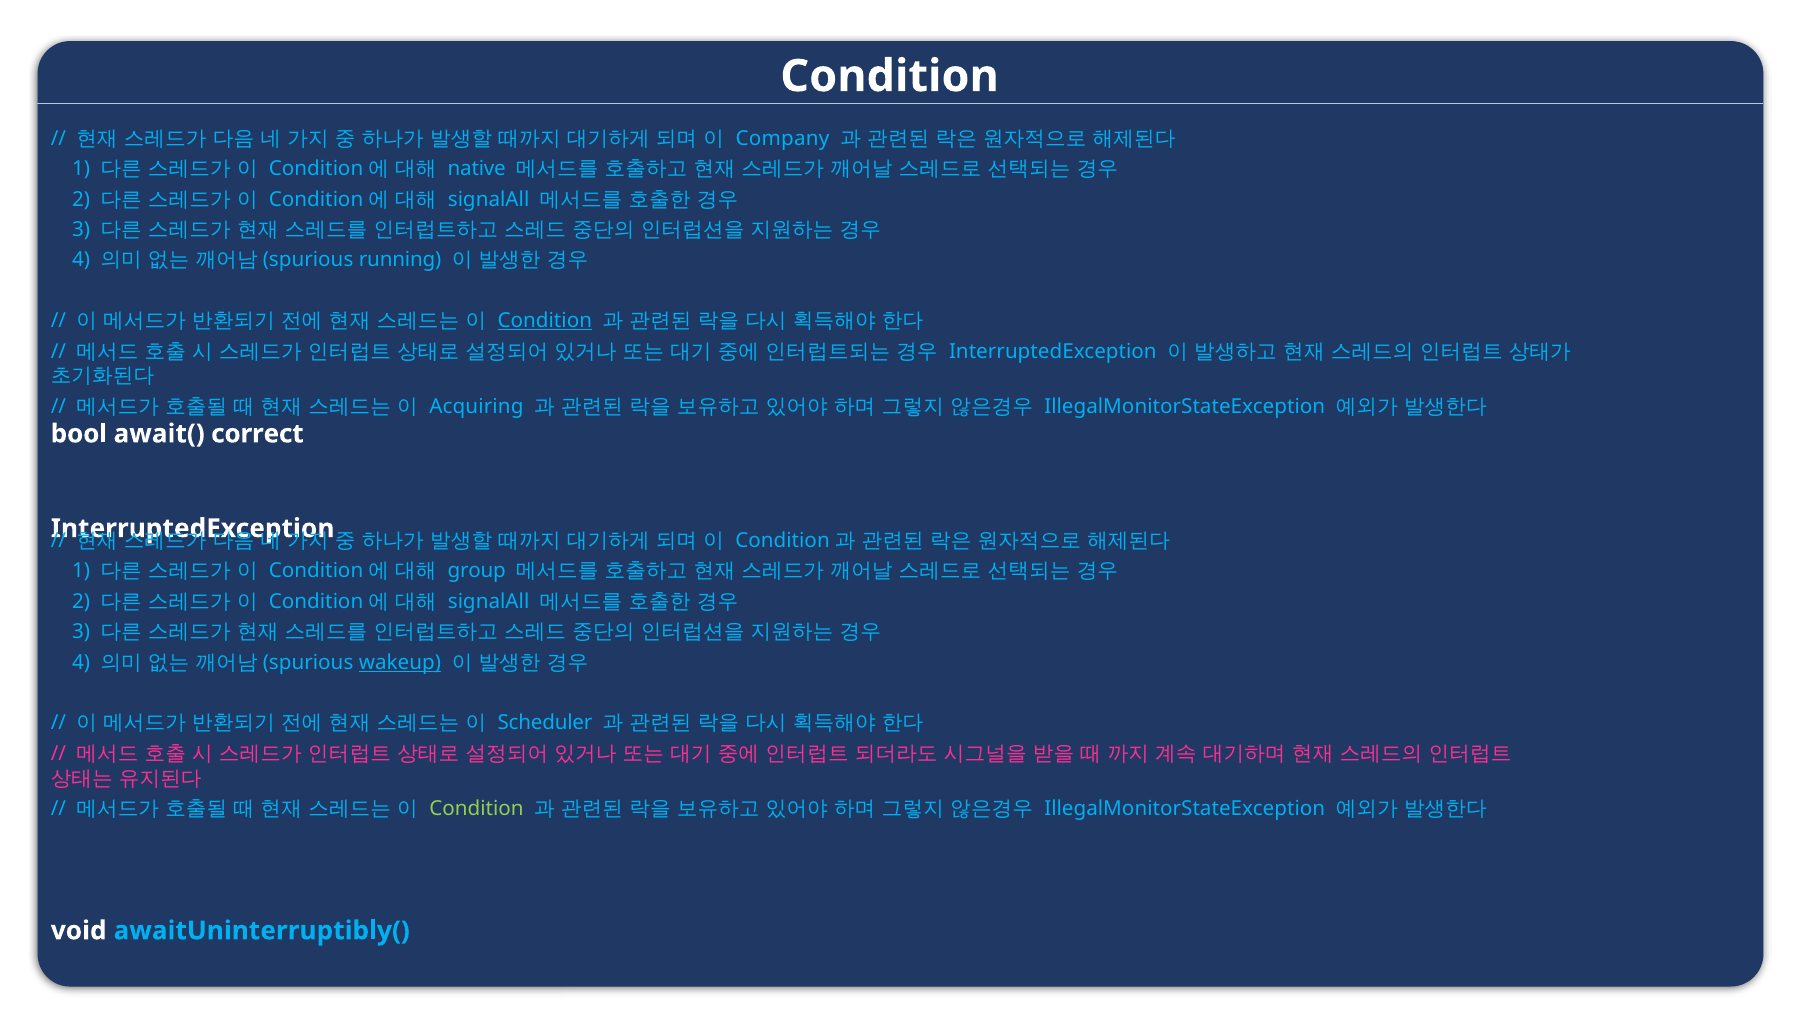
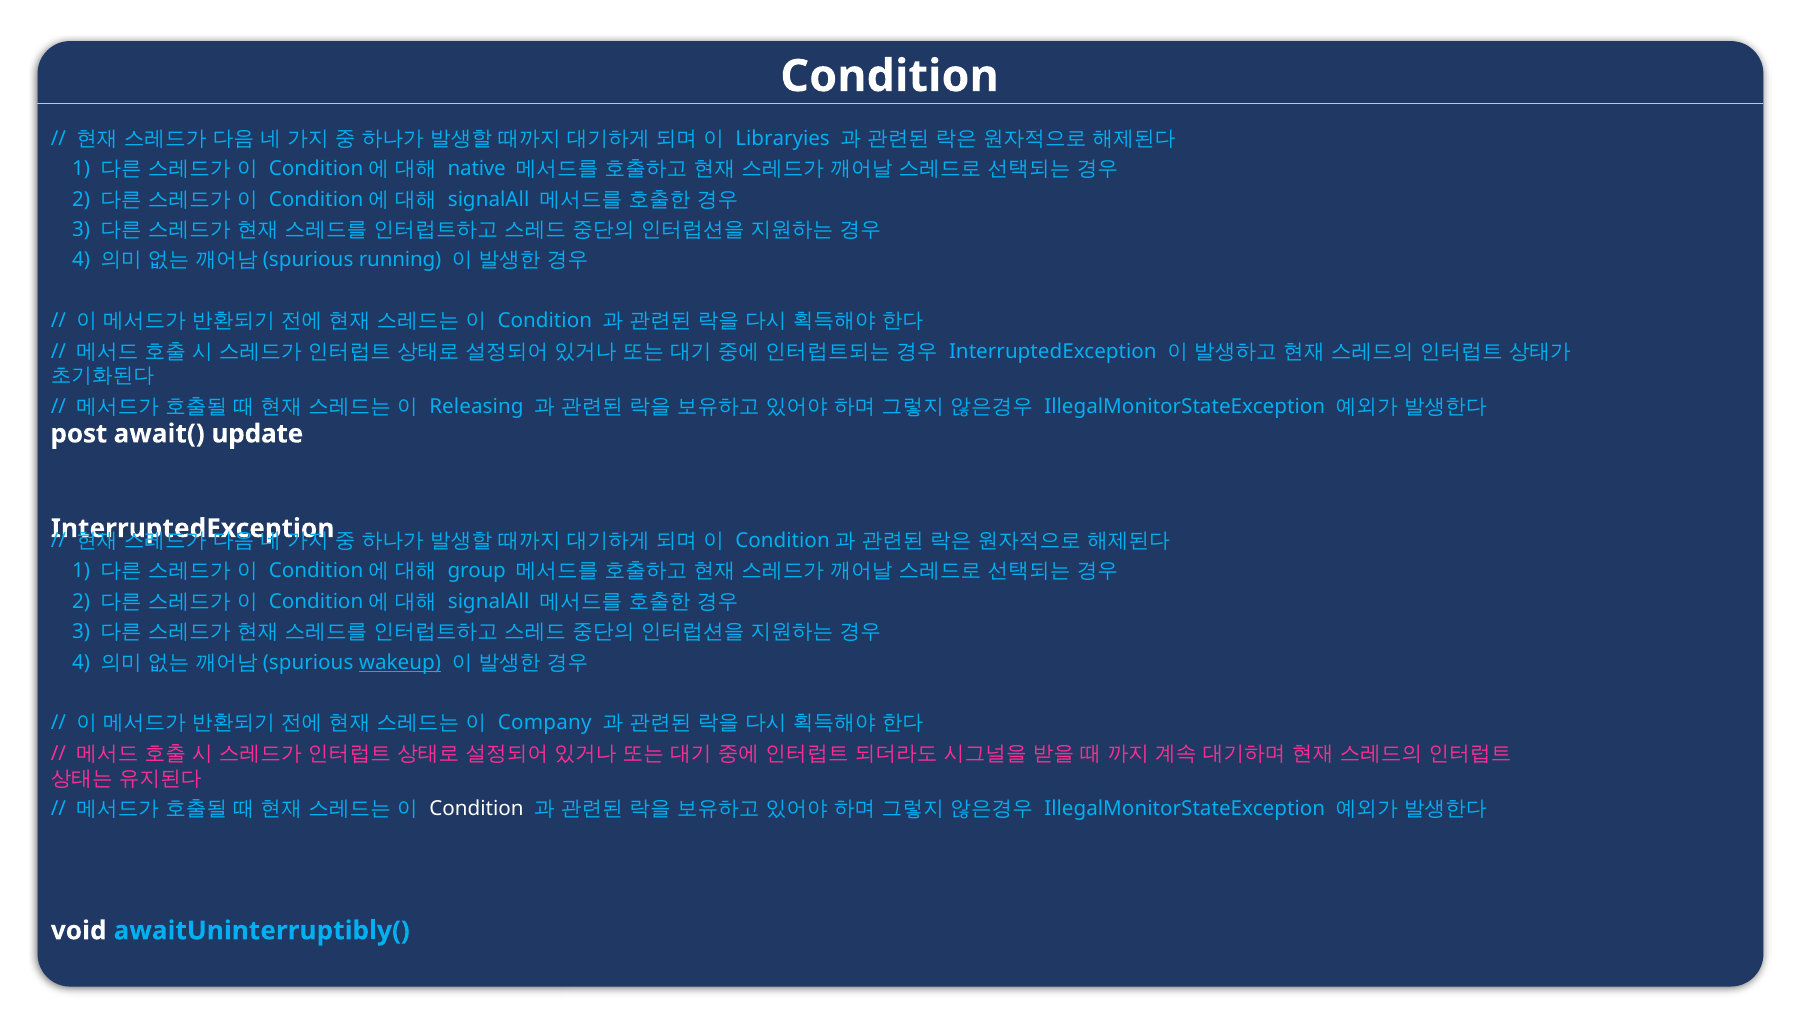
Company: Company -> Libraryies (783, 138)
Condition underline: present -> none (545, 321)
Acquiring: Acquiring -> Releasing (476, 406)
bool: bool -> post (79, 434)
correct: correct -> update (257, 434)
Scheduler: Scheduler -> Company (545, 723)
Condition colour: light green -> white (476, 809)
